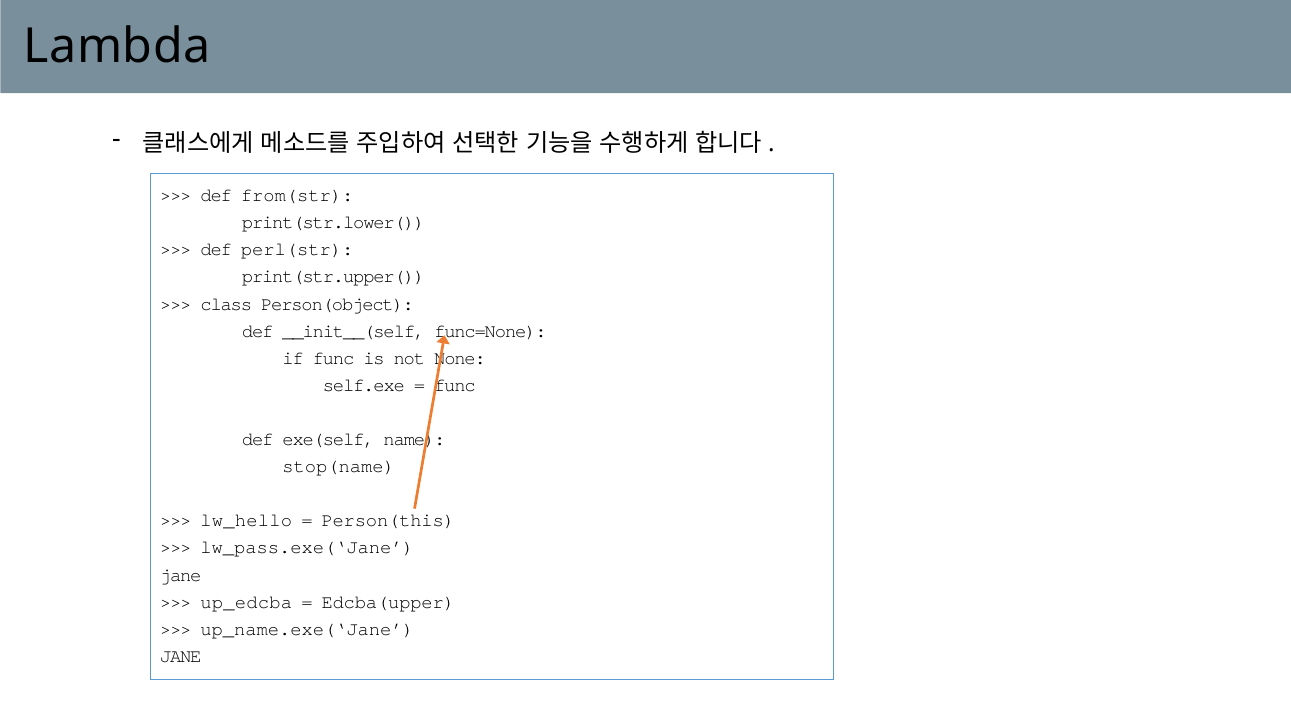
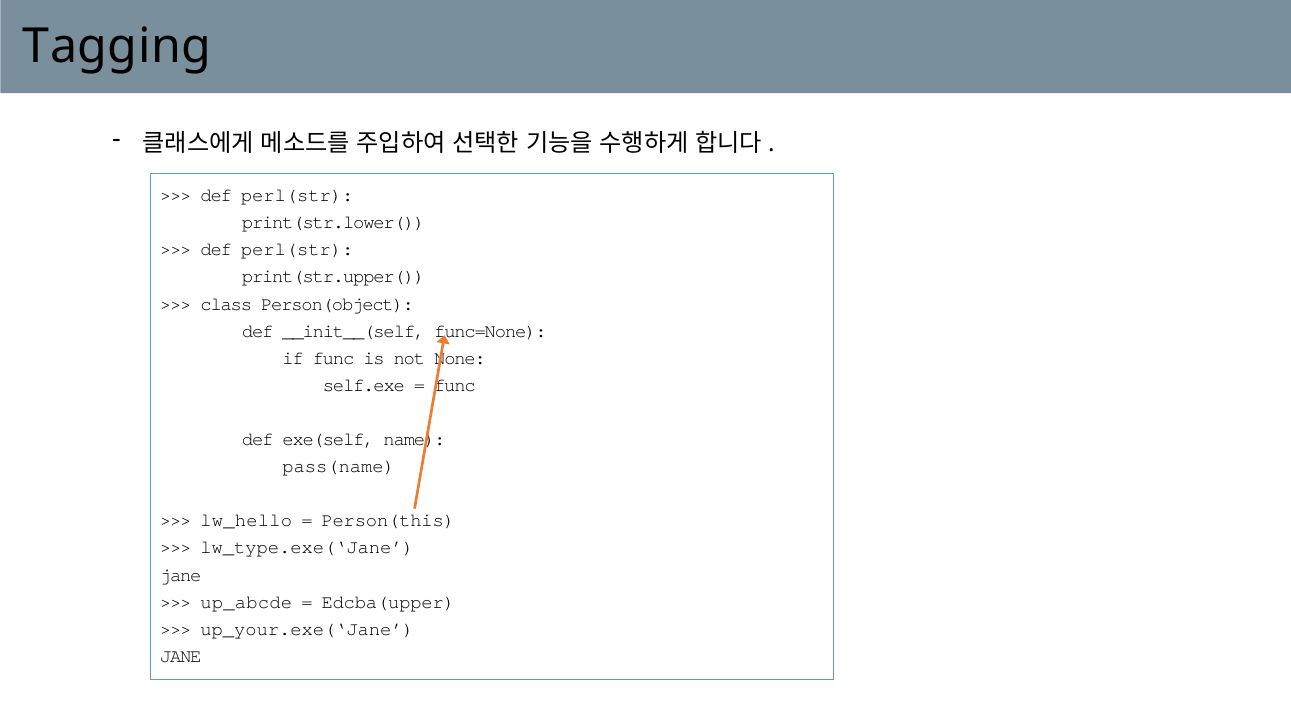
Lambda: Lambda -> Tagging (117, 46)
from(str: from(str -> perl(str (297, 196)
stop(name: stop(name -> pass(name (339, 467)
lw_pass.exe(‘Jane: lw_pass.exe(‘Jane -> lw_type.exe(‘Jane (307, 548)
up_edcba: up_edcba -> up_abcde (246, 602)
up_name.exe(‘Jane: up_name.exe(‘Jane -> up_your.exe(‘Jane (307, 629)
